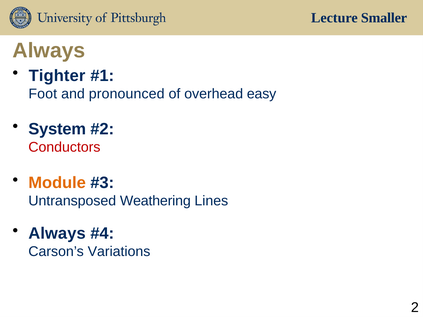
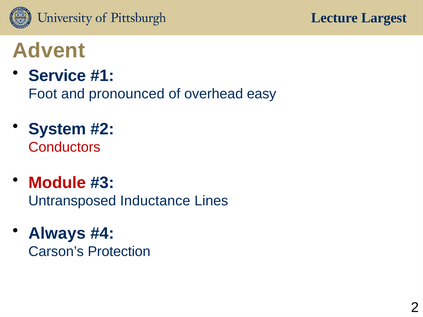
Smaller: Smaller -> Largest (384, 18)
Always: Always -> Advent (49, 50)
Tighter: Tighter -> Service (57, 76)
Module colour: orange -> red (57, 183)
Weathering: Weathering -> Inductance (155, 201)
Variations: Variations -> Protection (119, 252)
